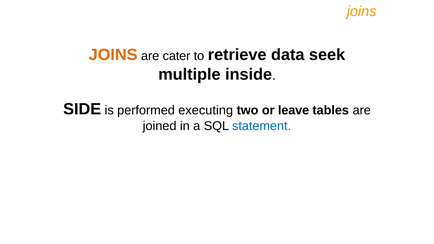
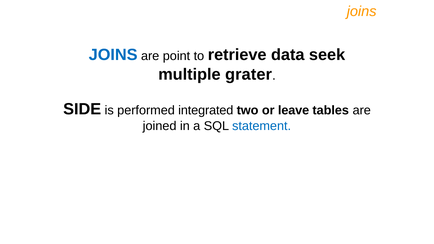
JOINS colour: orange -> blue (113, 55)
cater: cater -> point (176, 56)
inside: inside -> grater (249, 74)
executing: executing -> integrated (206, 110)
